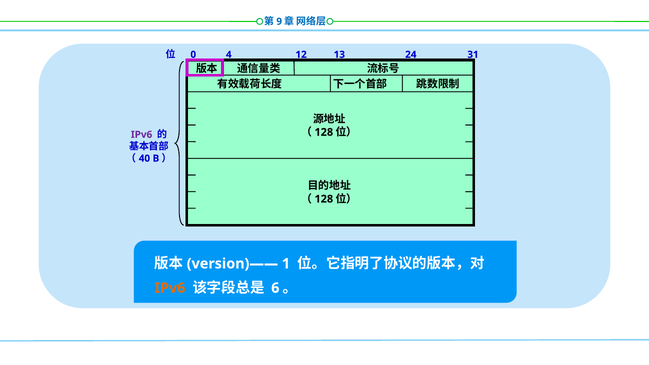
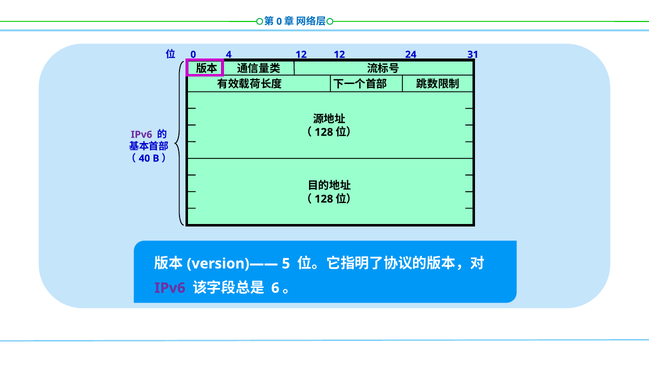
9: 9 -> 0 (279, 22)
4 13: 13 -> 12 (339, 55)
1: 1 -> 5 (286, 264)
IPv6 colour: orange -> purple (170, 288)
